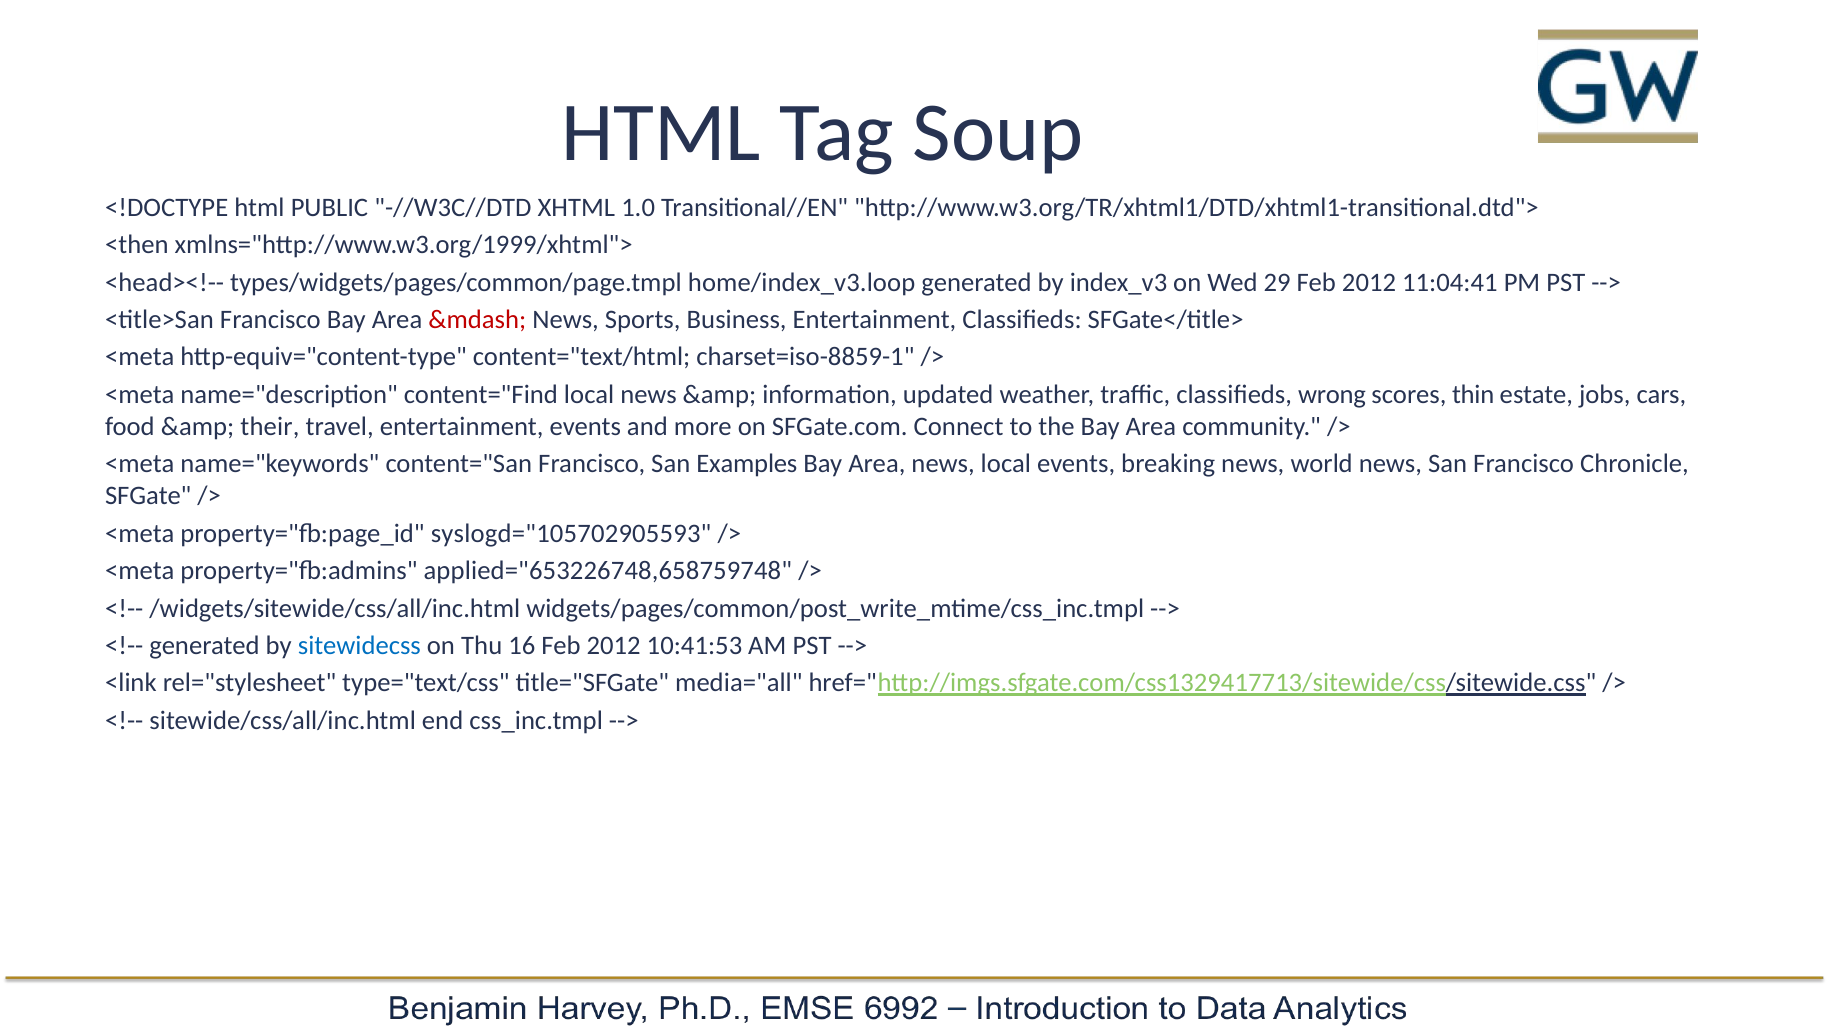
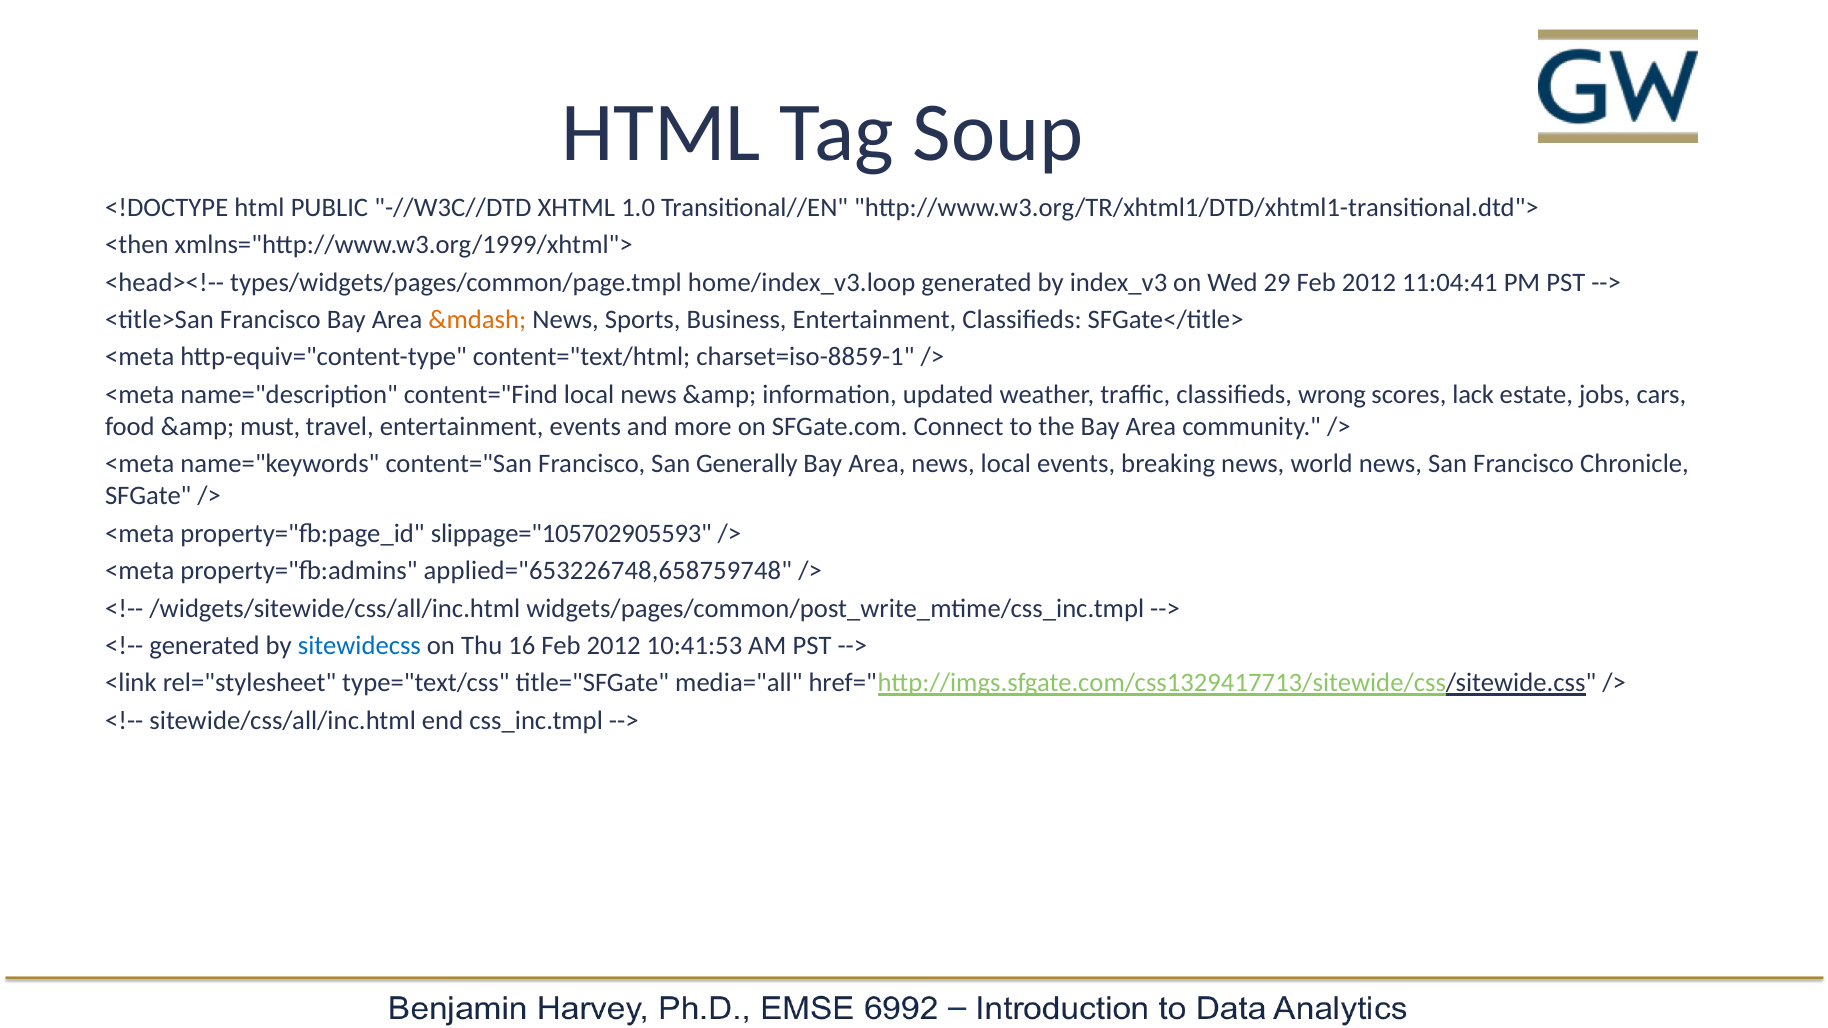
&mdash colour: red -> orange (477, 320)
thin: thin -> lack (1473, 395)
their: their -> must (270, 427)
Examples: Examples -> Generally (747, 464)
syslogd="105702905593: syslogd="105702905593 -> slippage="105702905593 (571, 534)
